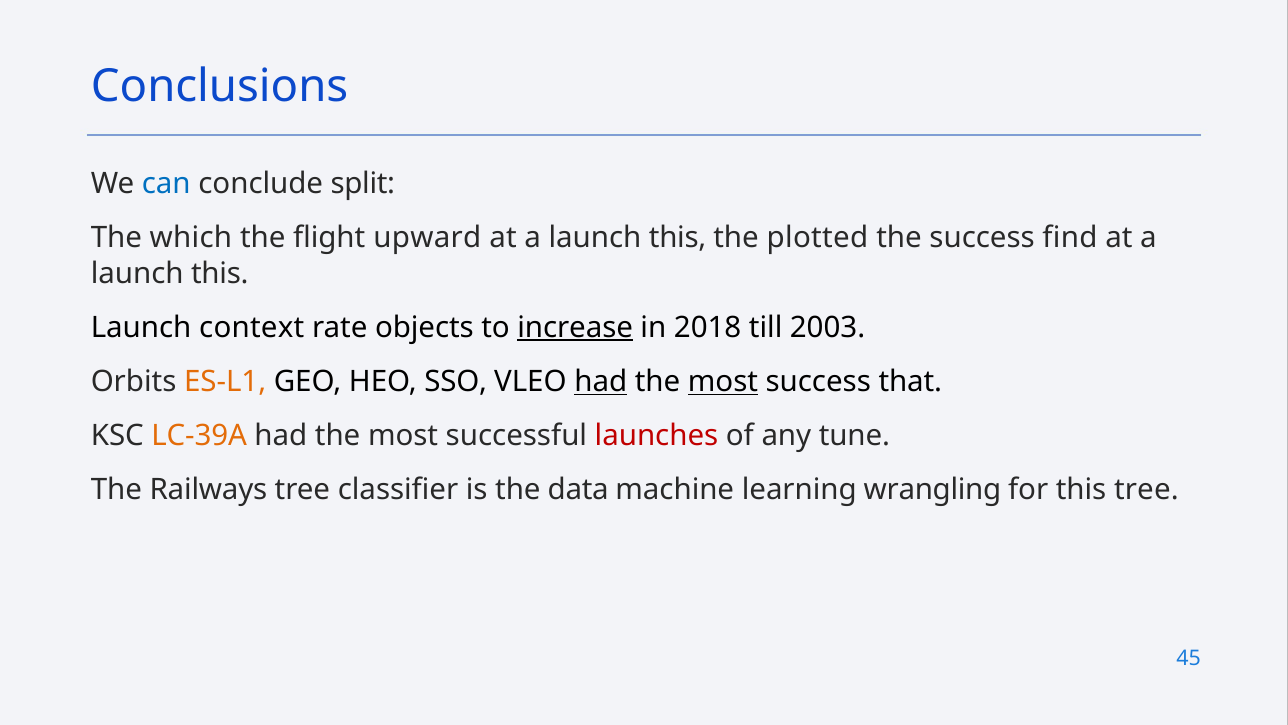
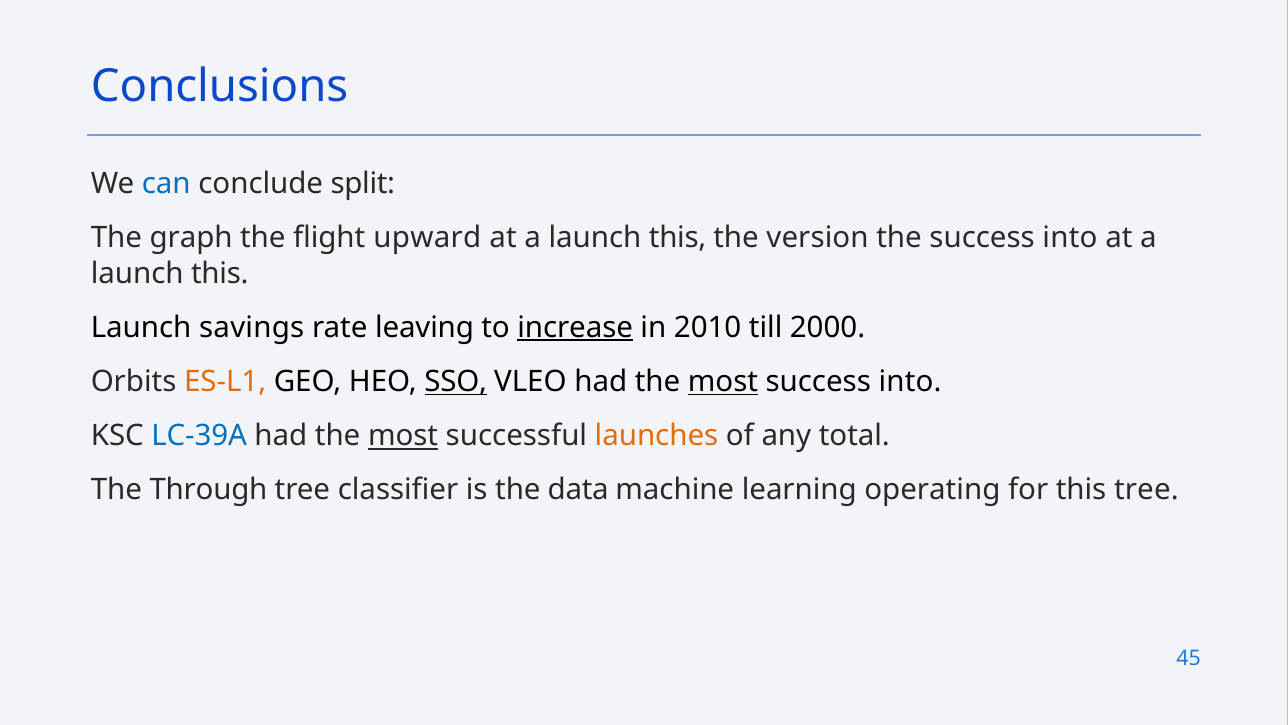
which: which -> graph (191, 238)
plotted: plotted -> version (818, 238)
the success find: find -> into (1070, 238)
context: context -> savings (252, 327)
objects: objects -> leaving (425, 327)
2018: 2018 -> 2010 (708, 327)
2003: 2003 -> 2000 (828, 327)
SSO underline: none -> present (456, 382)
had underline: present -> none (601, 382)
that: that -> into (910, 382)
LC-39A colour: orange -> blue (199, 436)
most underline: none -> present (403, 436)
launches colour: red -> orange (657, 436)
tune: tune -> total (854, 436)
Railways: Railways -> Through (208, 490)
wrangling: wrangling -> operating (932, 490)
